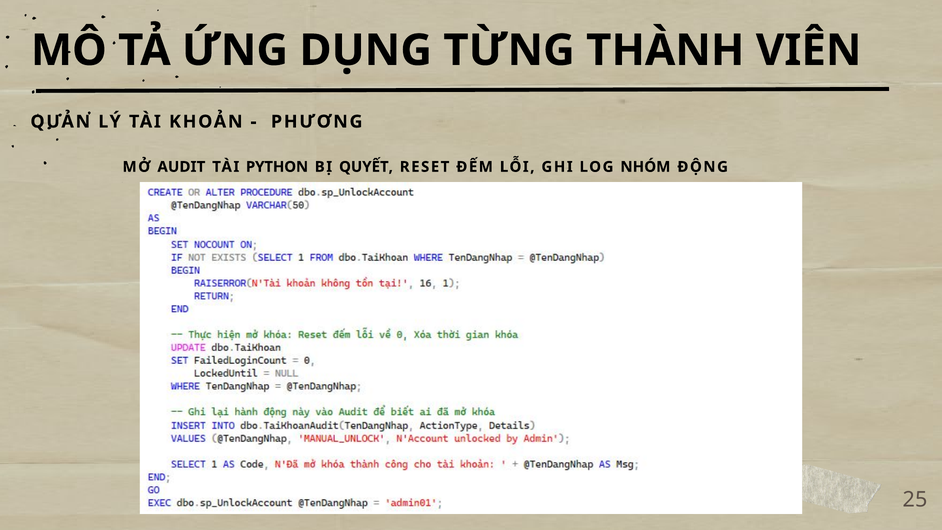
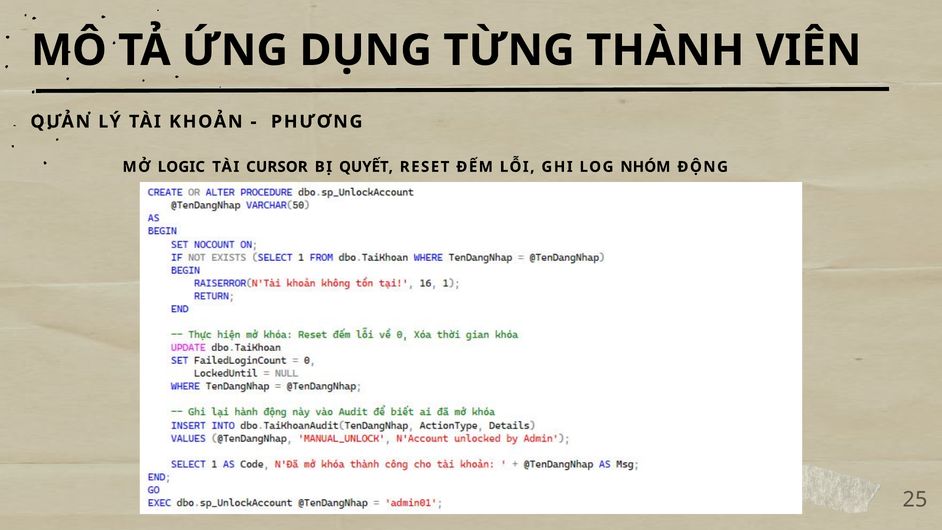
AUDIT: AUDIT -> LOGIC (181, 167)
PYTHON: PYTHON -> CURSOR (277, 167)
